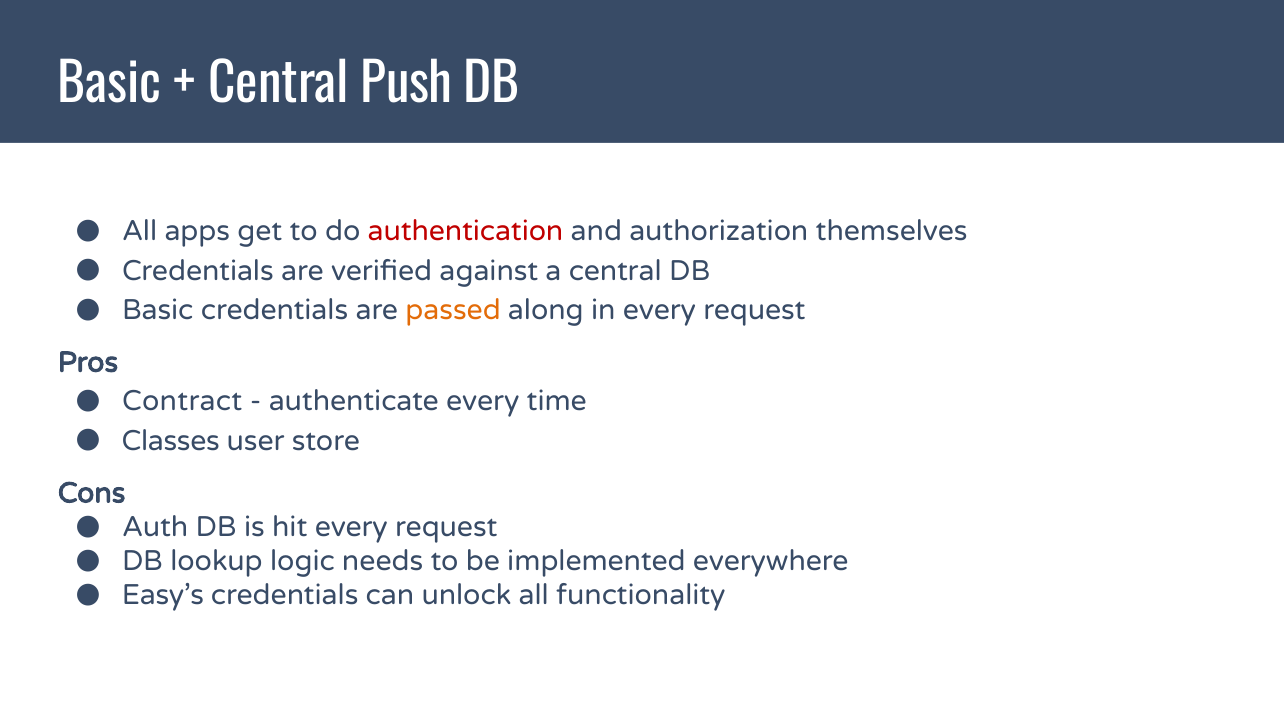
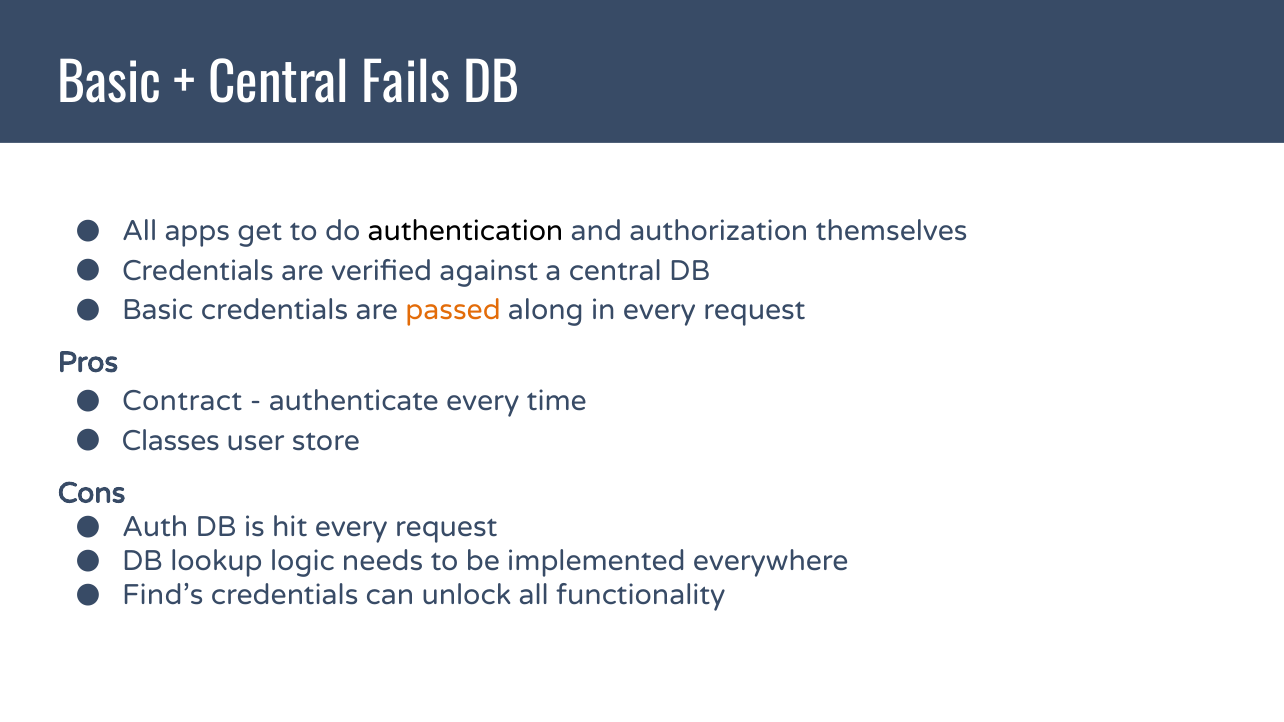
Push: Push -> Fails (406, 85)
authentication colour: red -> black (465, 232)
Easy’s: Easy’s -> Find’s (163, 596)
